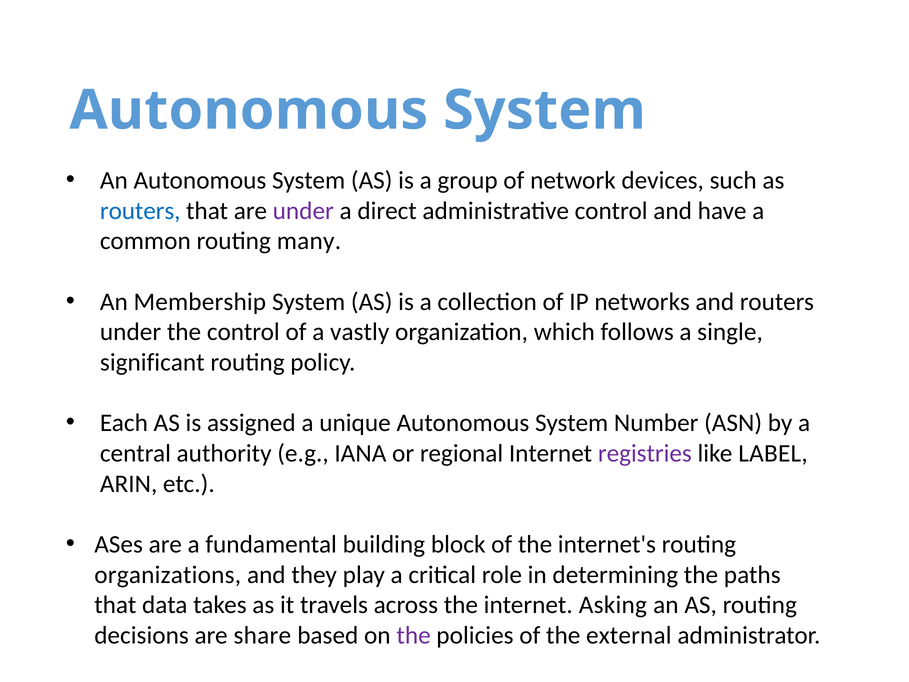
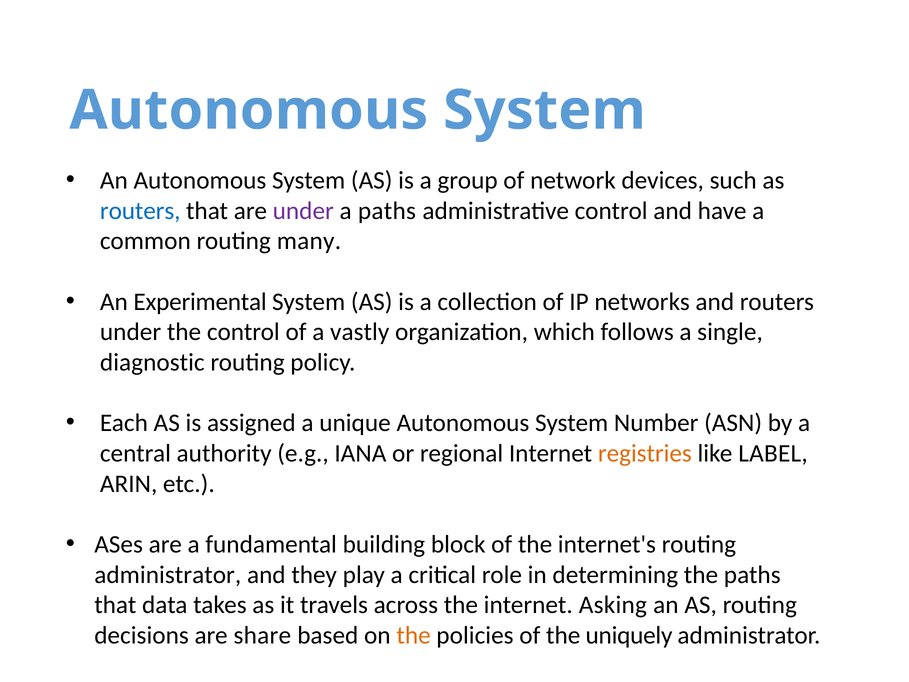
a direct: direct -> paths (387, 211)
Membership: Membership -> Experimental (200, 302)
significant: significant -> diagnostic (152, 362)
registries colour: purple -> orange (645, 453)
organizations: organizations -> administrator (168, 574)
the colour: purple -> orange (414, 635)
external: external -> uniquely (629, 635)
